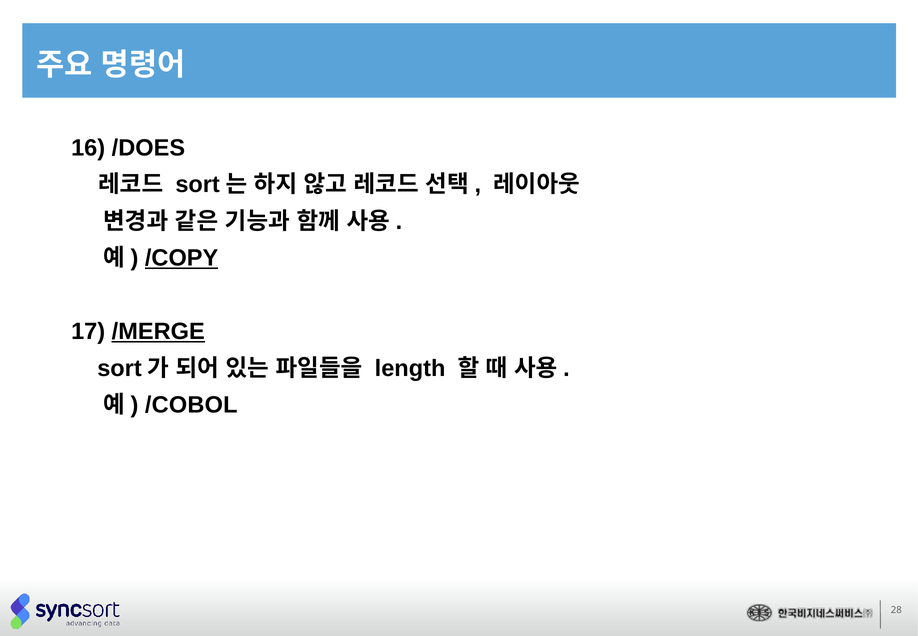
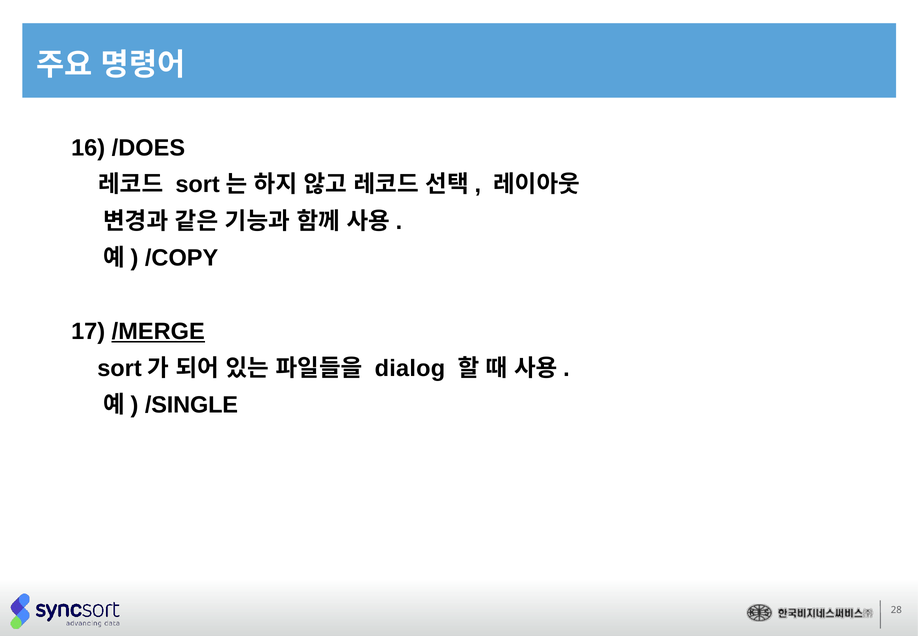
/COPY underline: present -> none (182, 258)
length: length -> dialog (410, 368)
/COBOL: /COBOL -> /SINGLE (191, 405)
